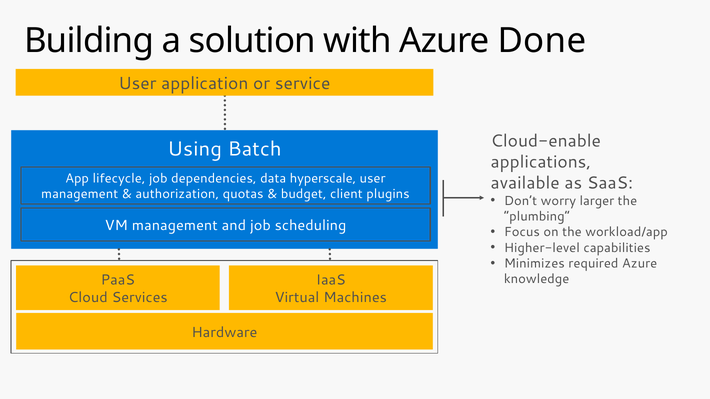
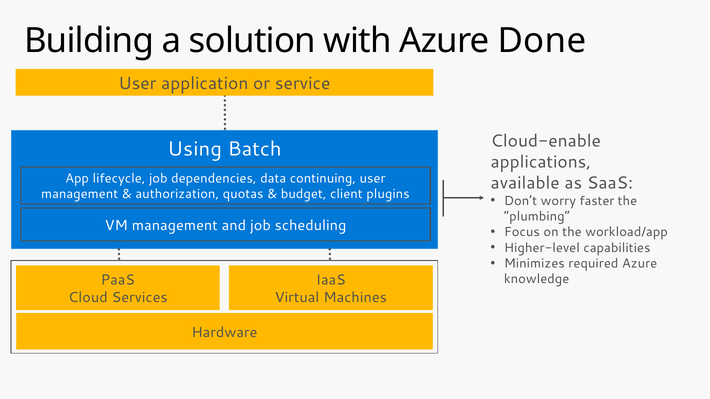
hyperscale: hyperscale -> continuing (323, 179)
larger: larger -> faster (597, 201)
